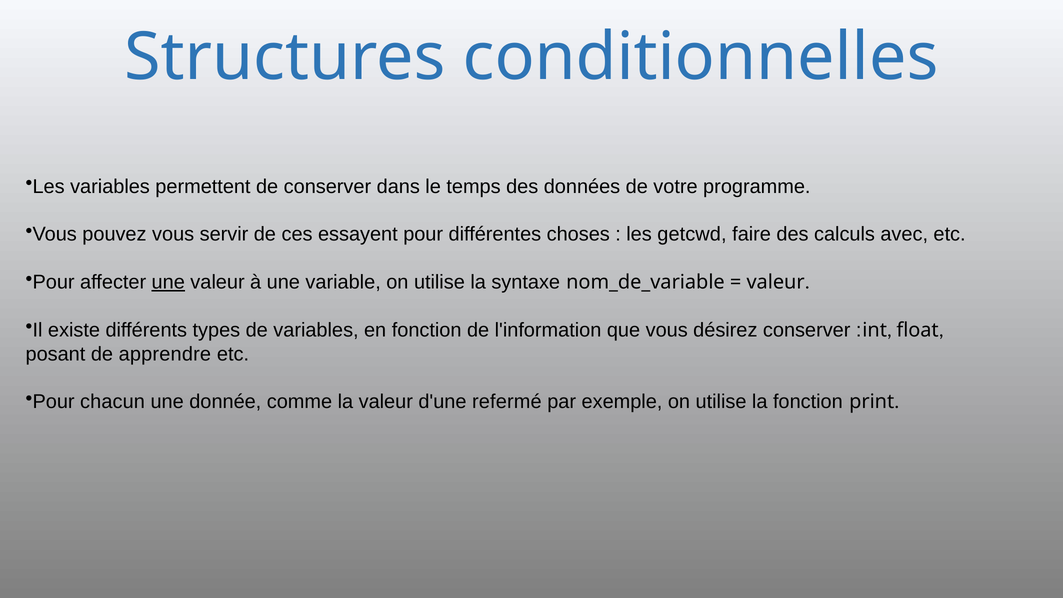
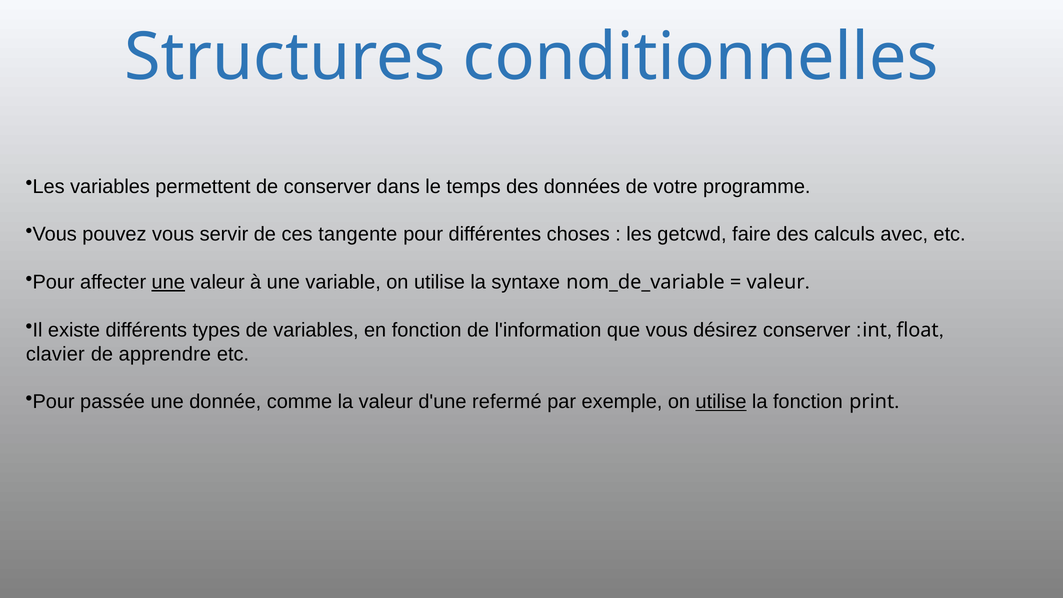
essayent: essayent -> tangente (358, 234)
posant: posant -> clavier (55, 354)
chacun: chacun -> passée (113, 402)
utilise underline: none -> present (721, 402)
